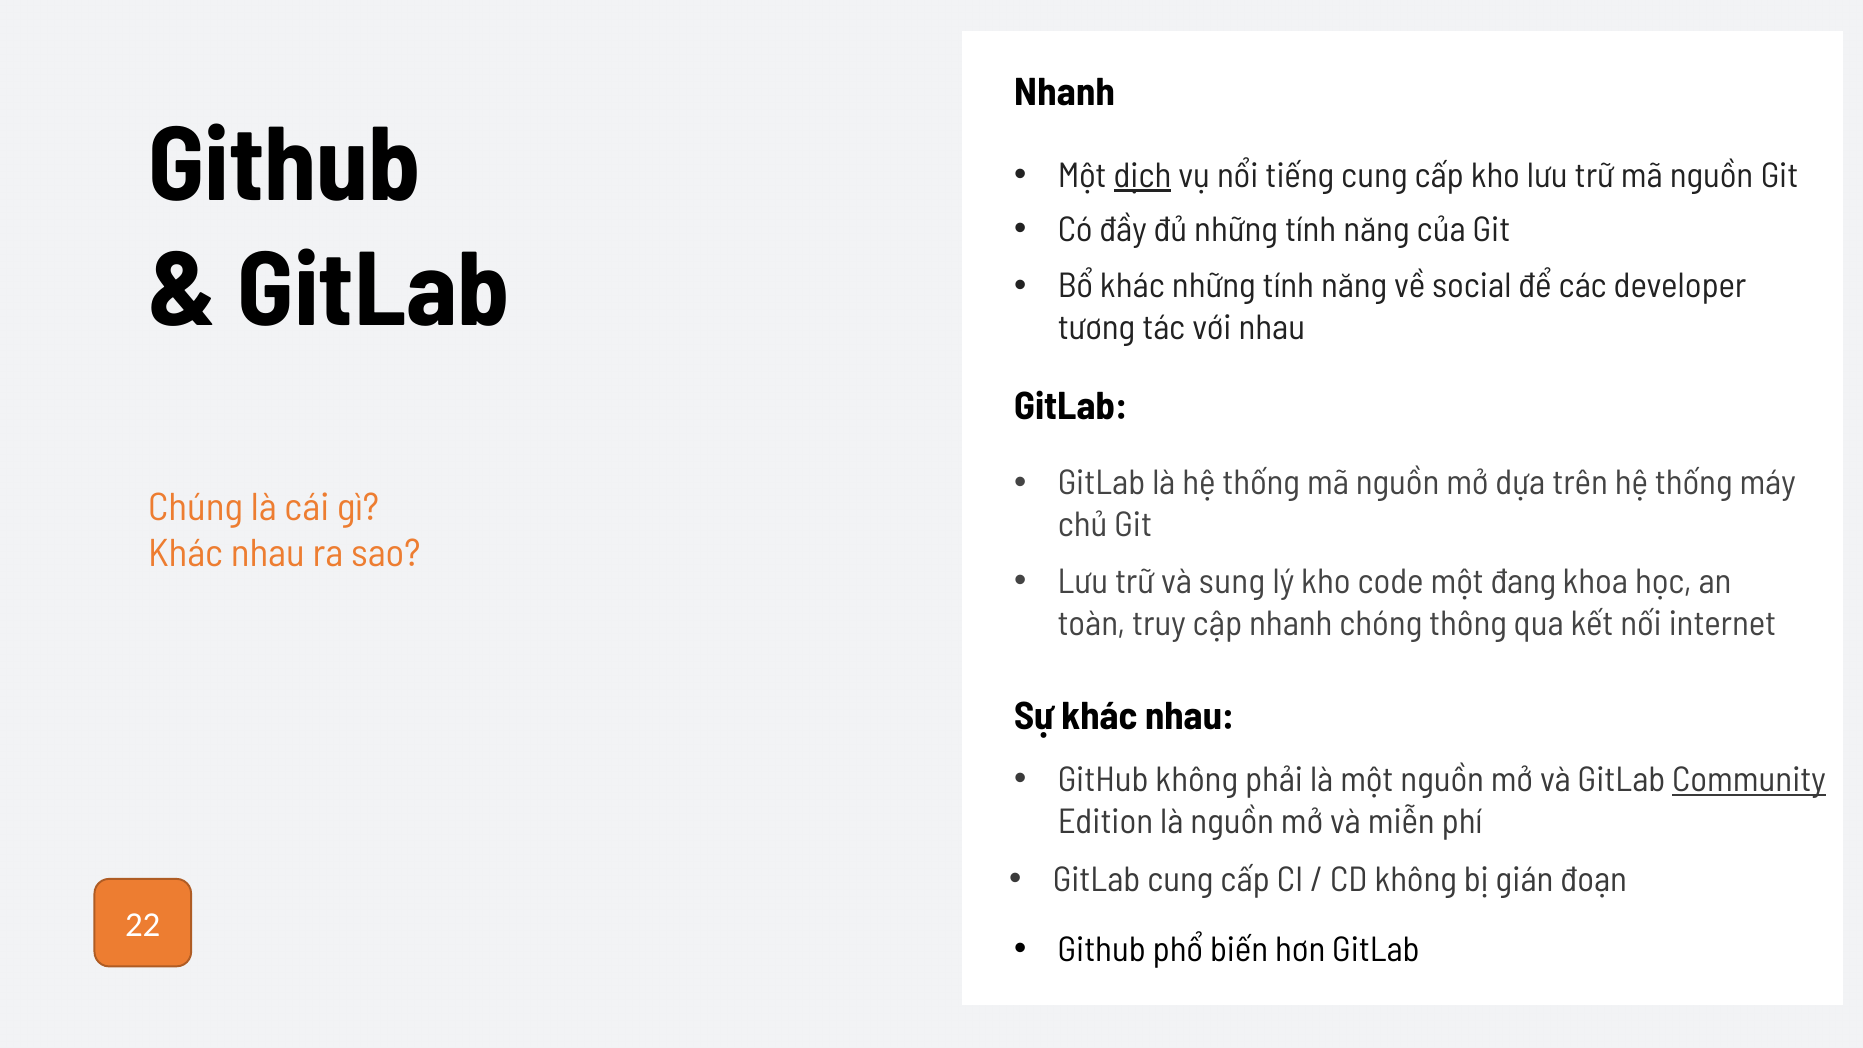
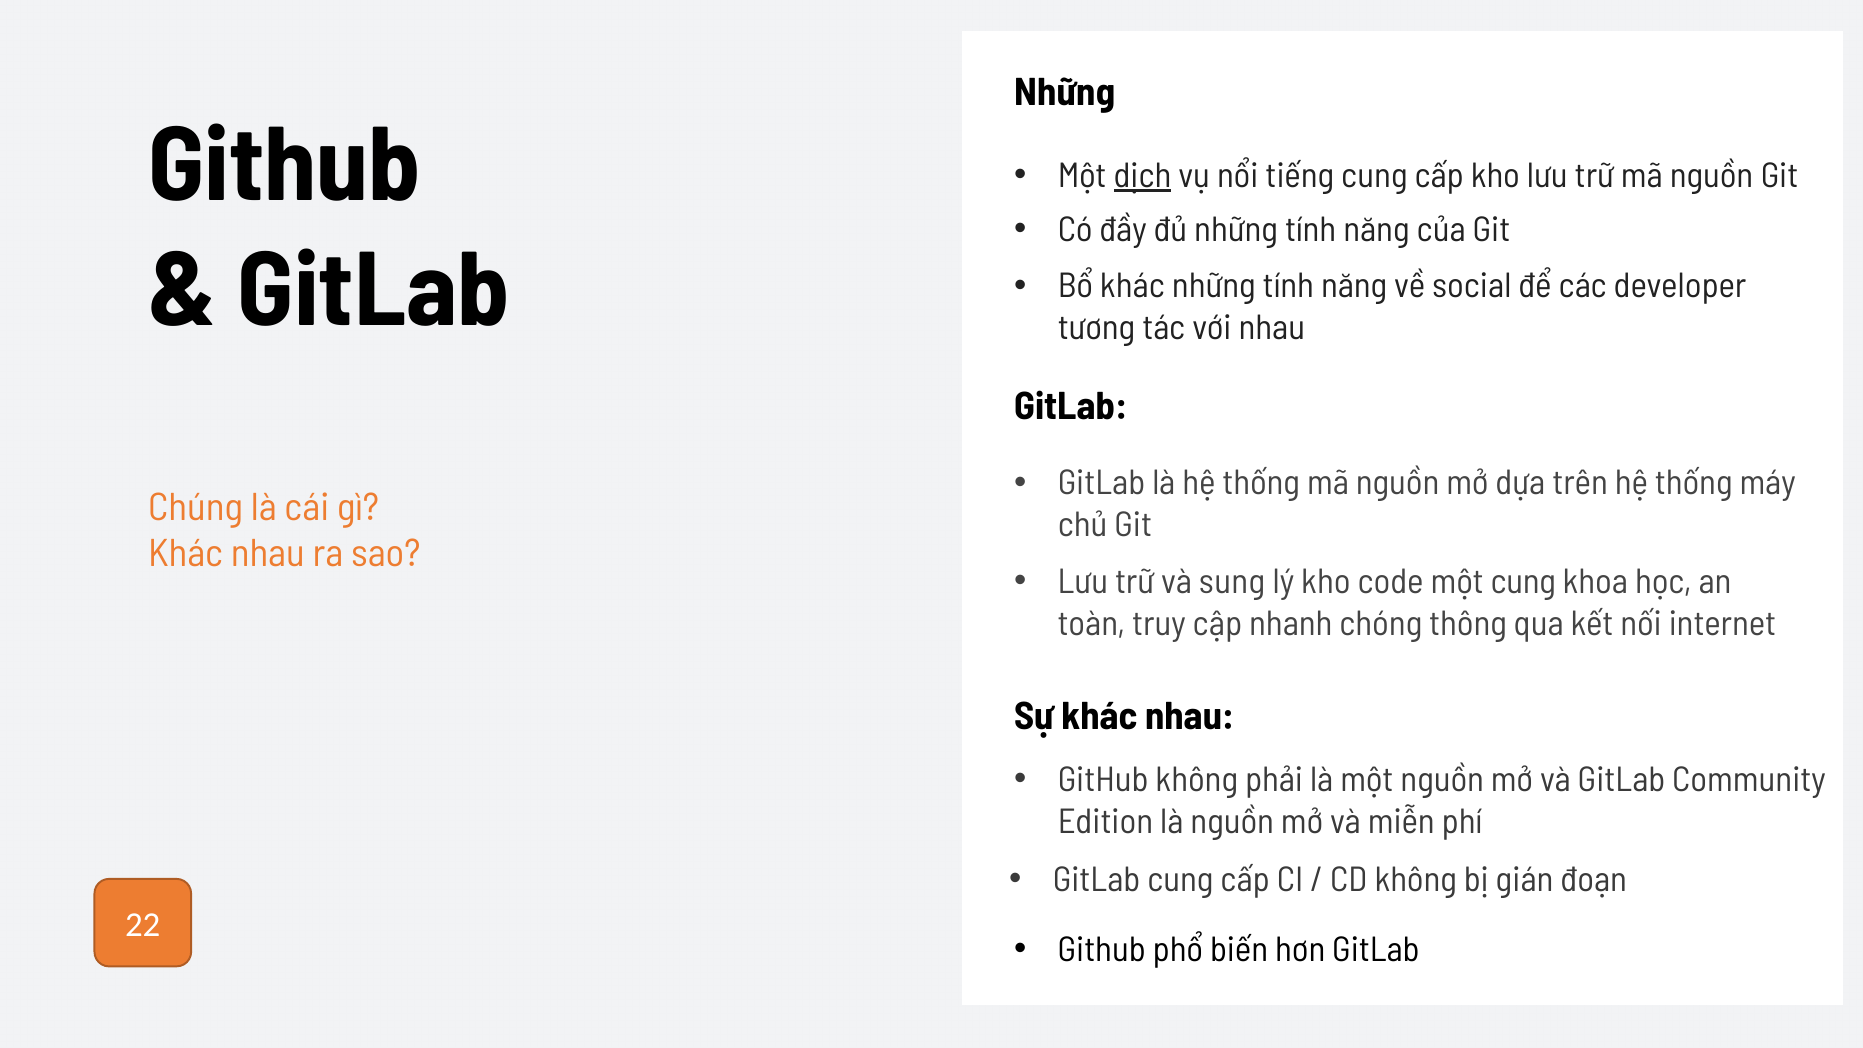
Nhanh: Nhanh -> Những (1065, 93)
một đang: đang -> cung (1523, 582)
Community underline: present -> none (1749, 780)
